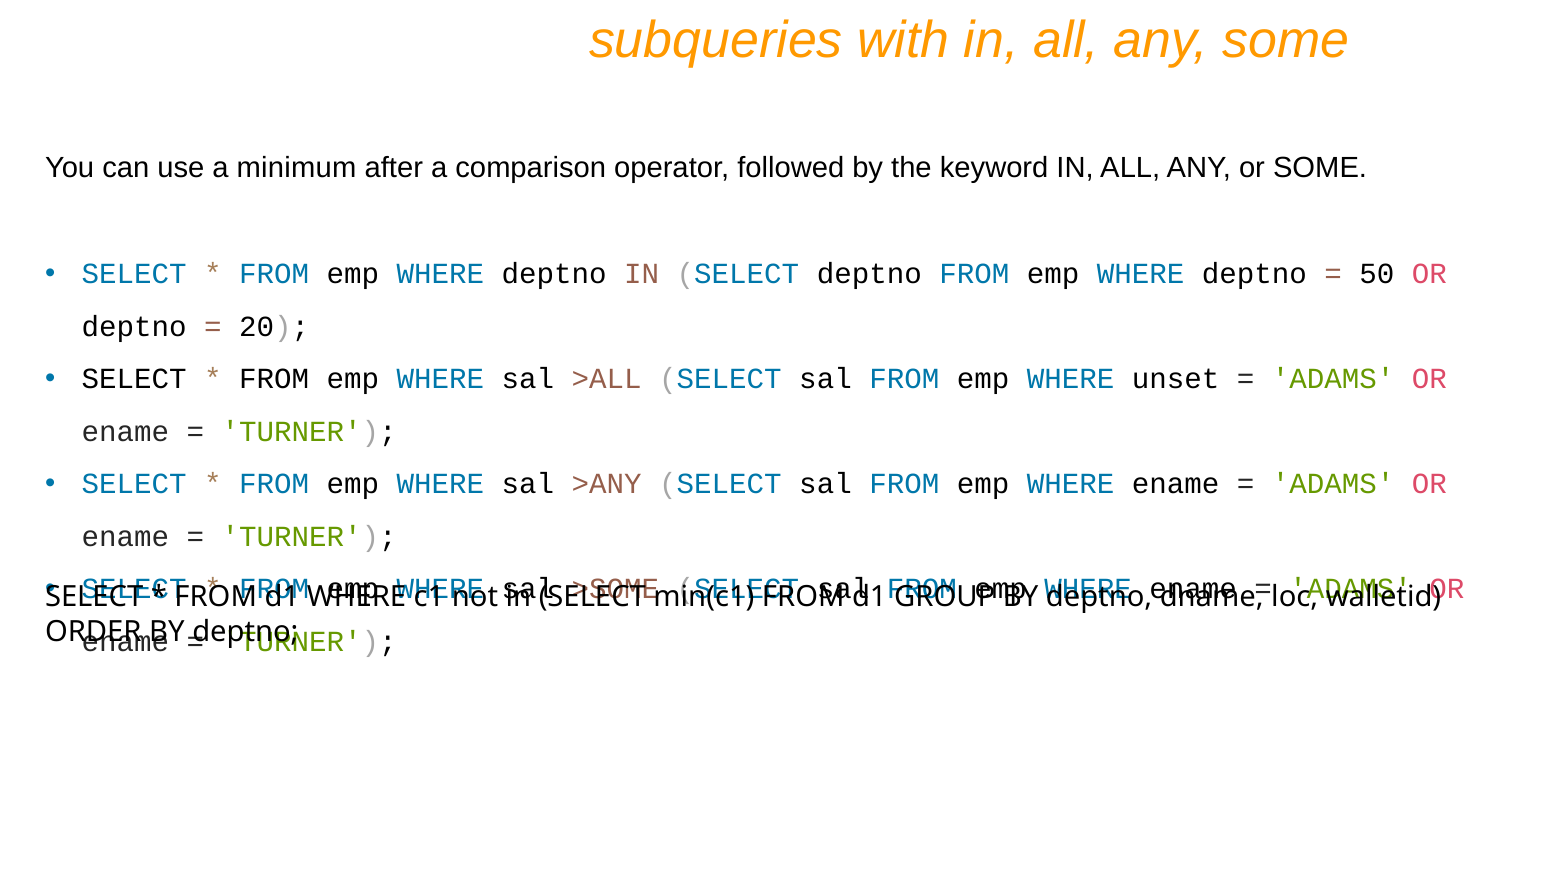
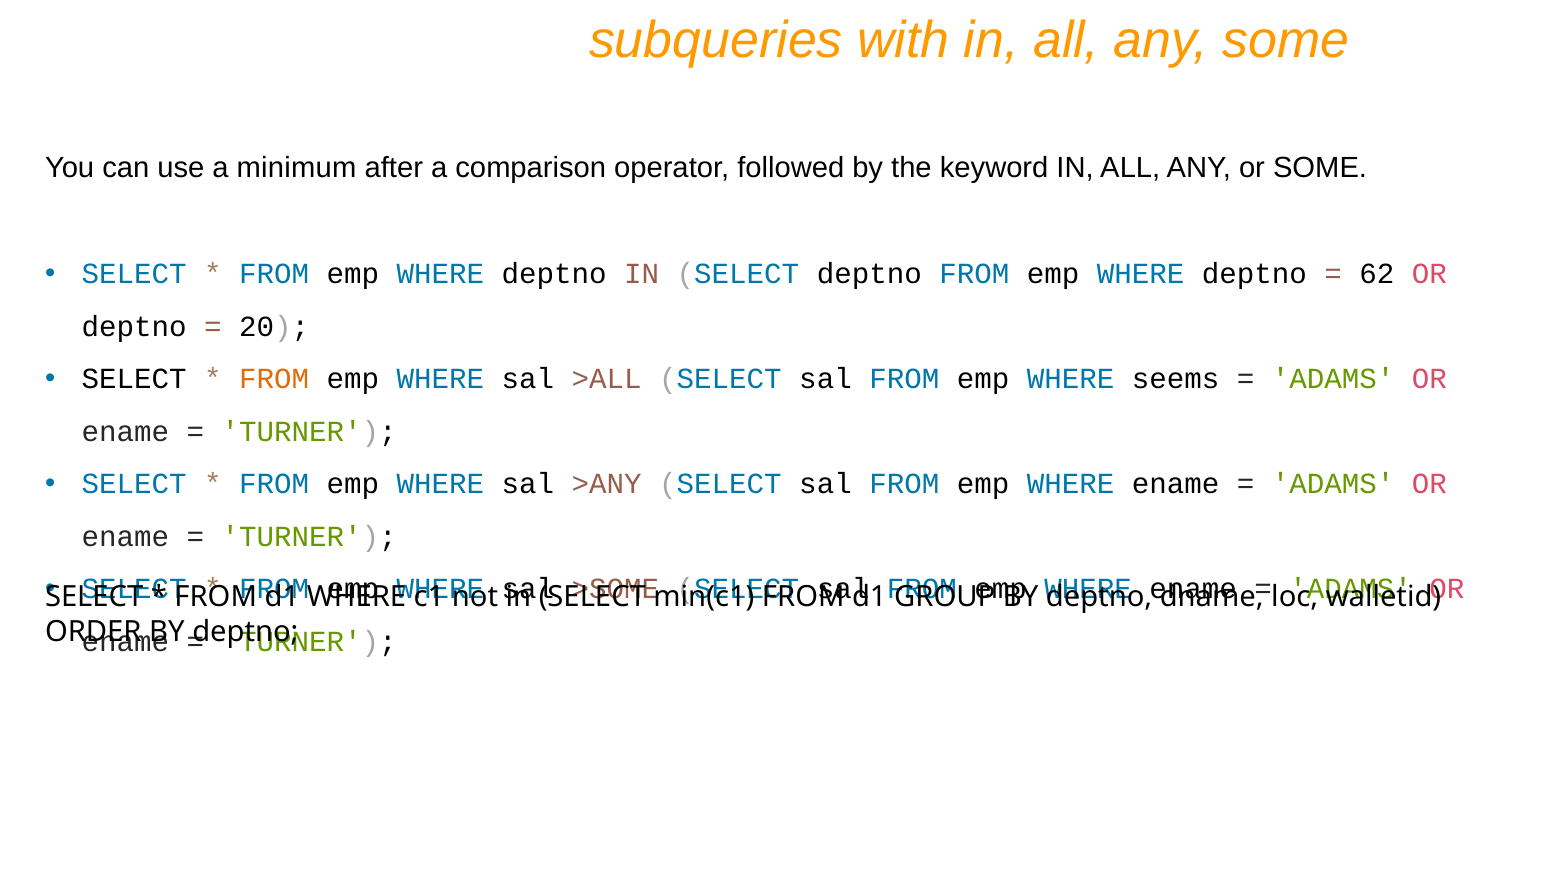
50: 50 -> 62 (1377, 274)
FROM colour: black -> orange (274, 379)
unset: unset -> seems (1176, 379)
